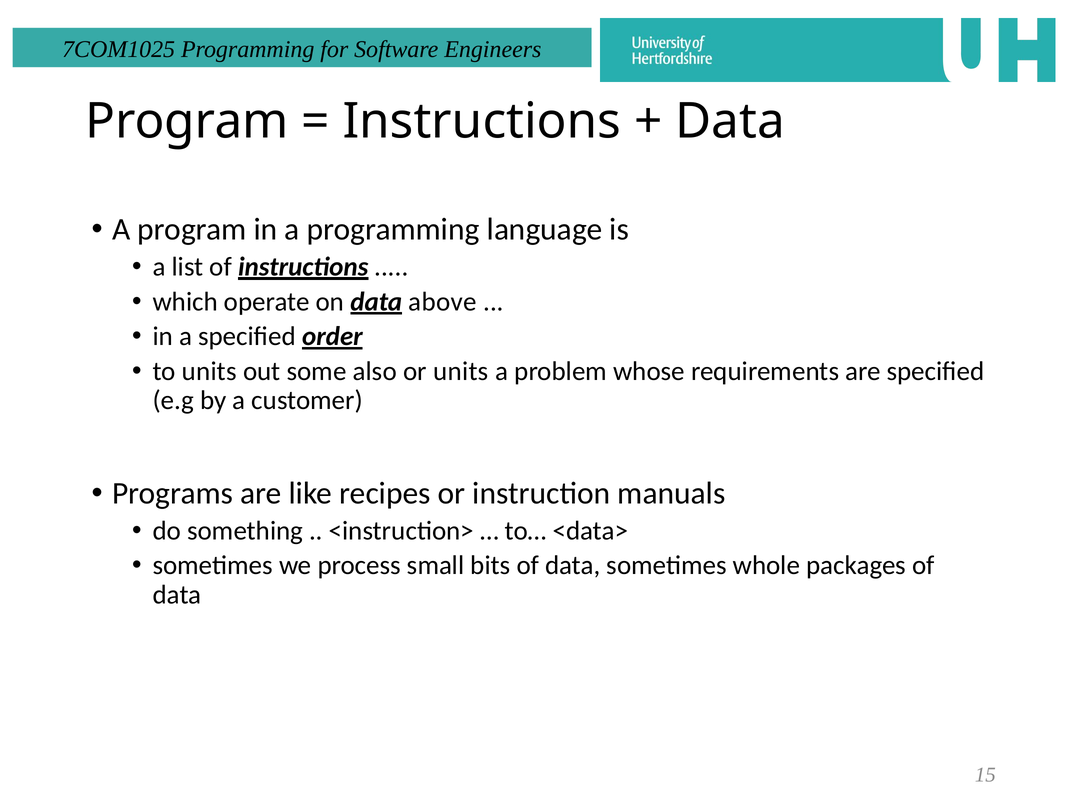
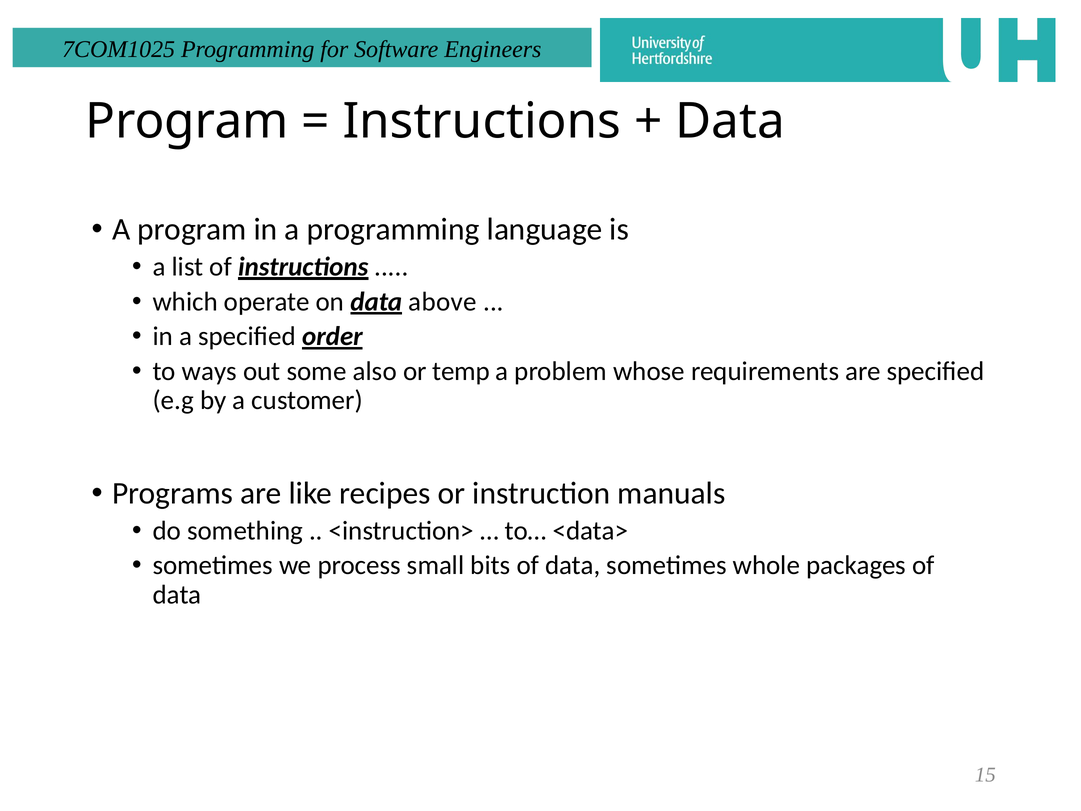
to units: units -> ways (209, 371)
or units: units -> temp (461, 371)
